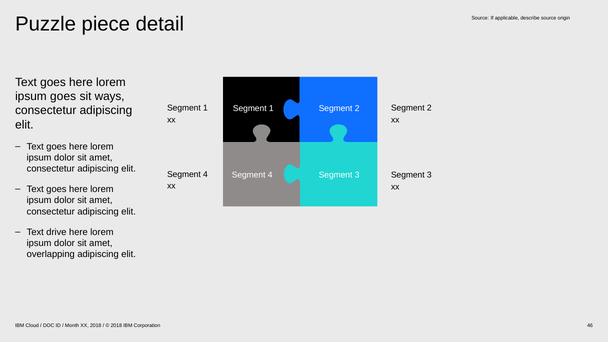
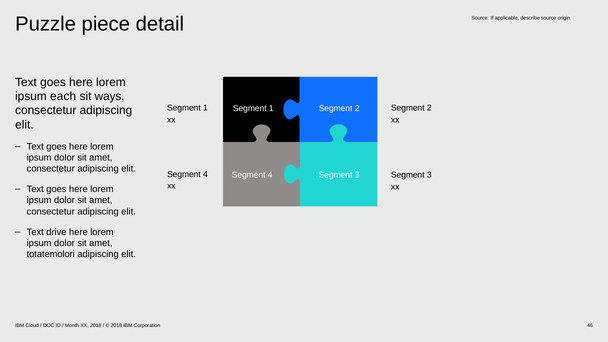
ipsum goes: goes -> each (63, 96)
overlapping: overlapping -> totatemolori (51, 254)
